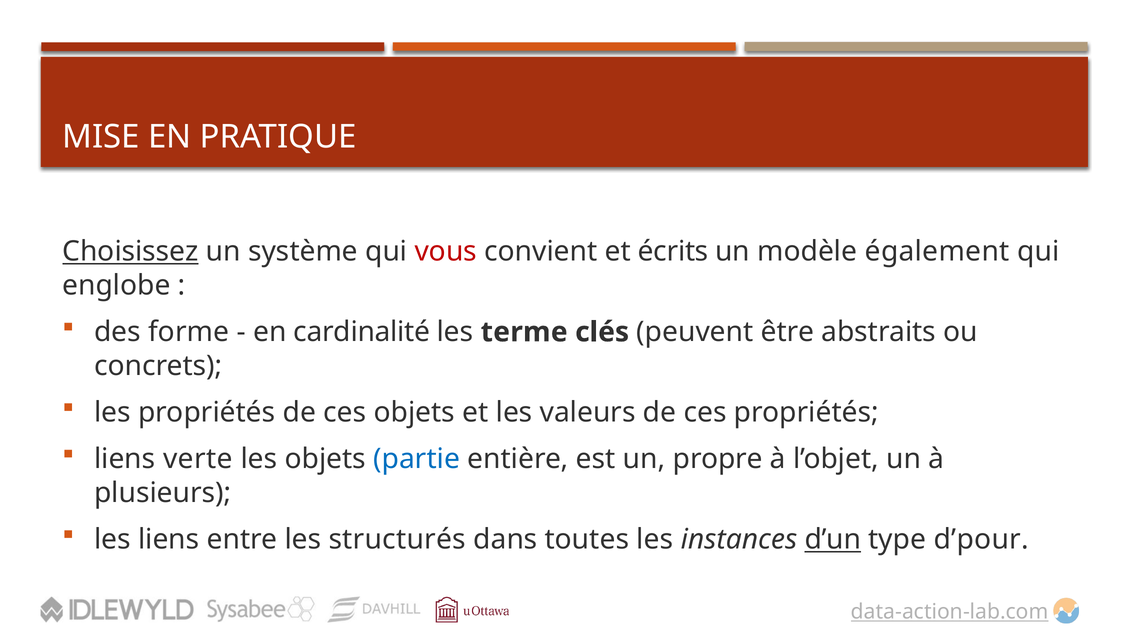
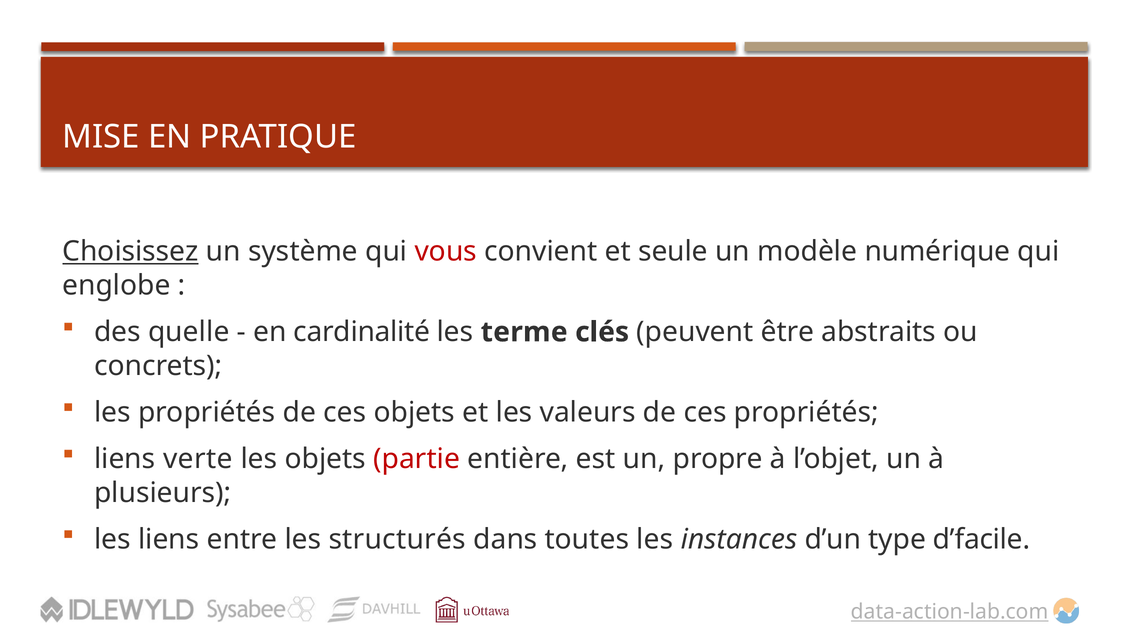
écrits: écrits -> seule (673, 252)
également: également -> numérique (937, 252)
forme: forme -> quelle (189, 332)
partie colour: blue -> red (417, 459)
d’un underline: present -> none (833, 540)
d’pour: d’pour -> d’facile (982, 540)
